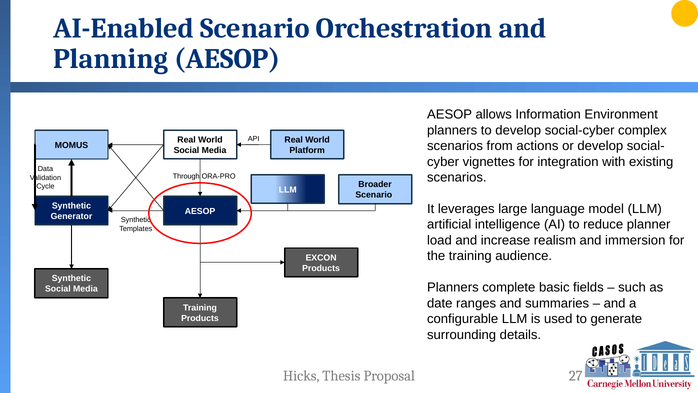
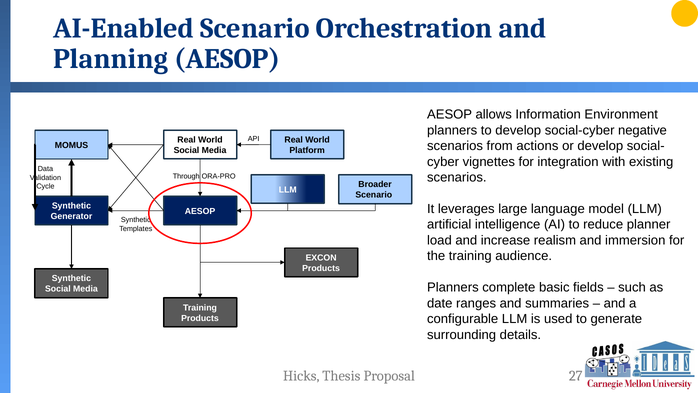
complex: complex -> negative (643, 130)
